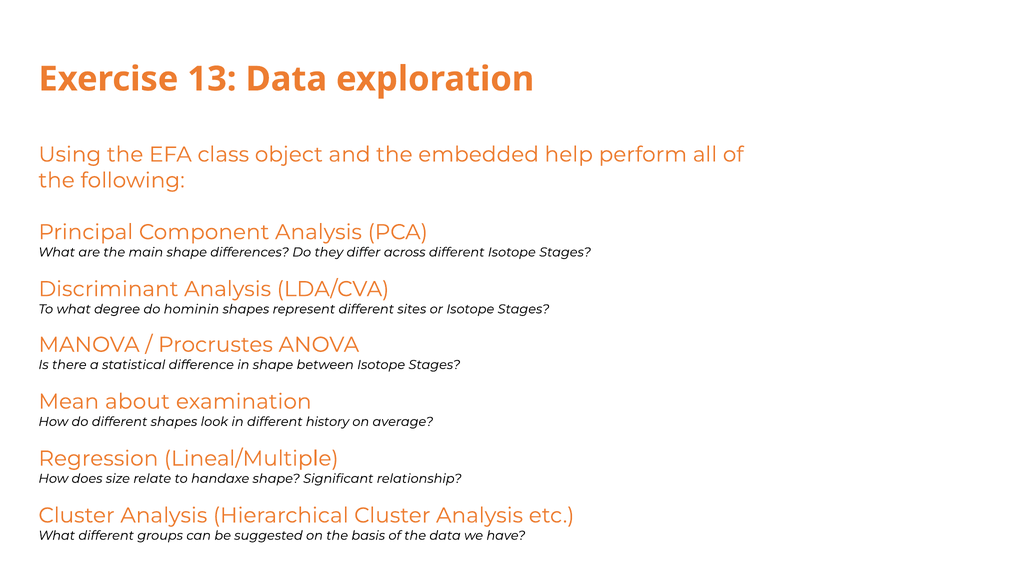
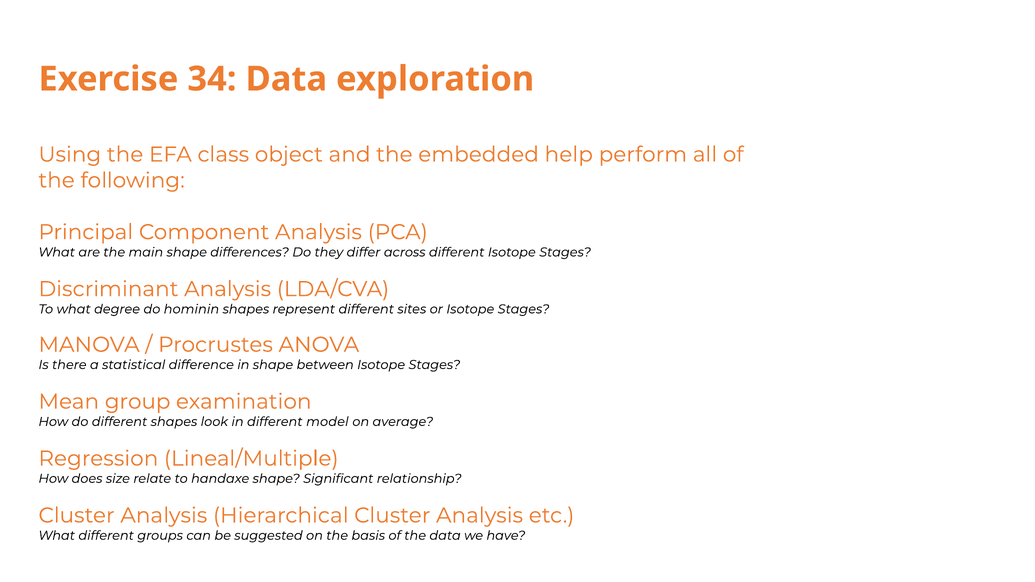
13: 13 -> 34 (212, 79)
about: about -> group (138, 402)
history: history -> model (327, 422)
